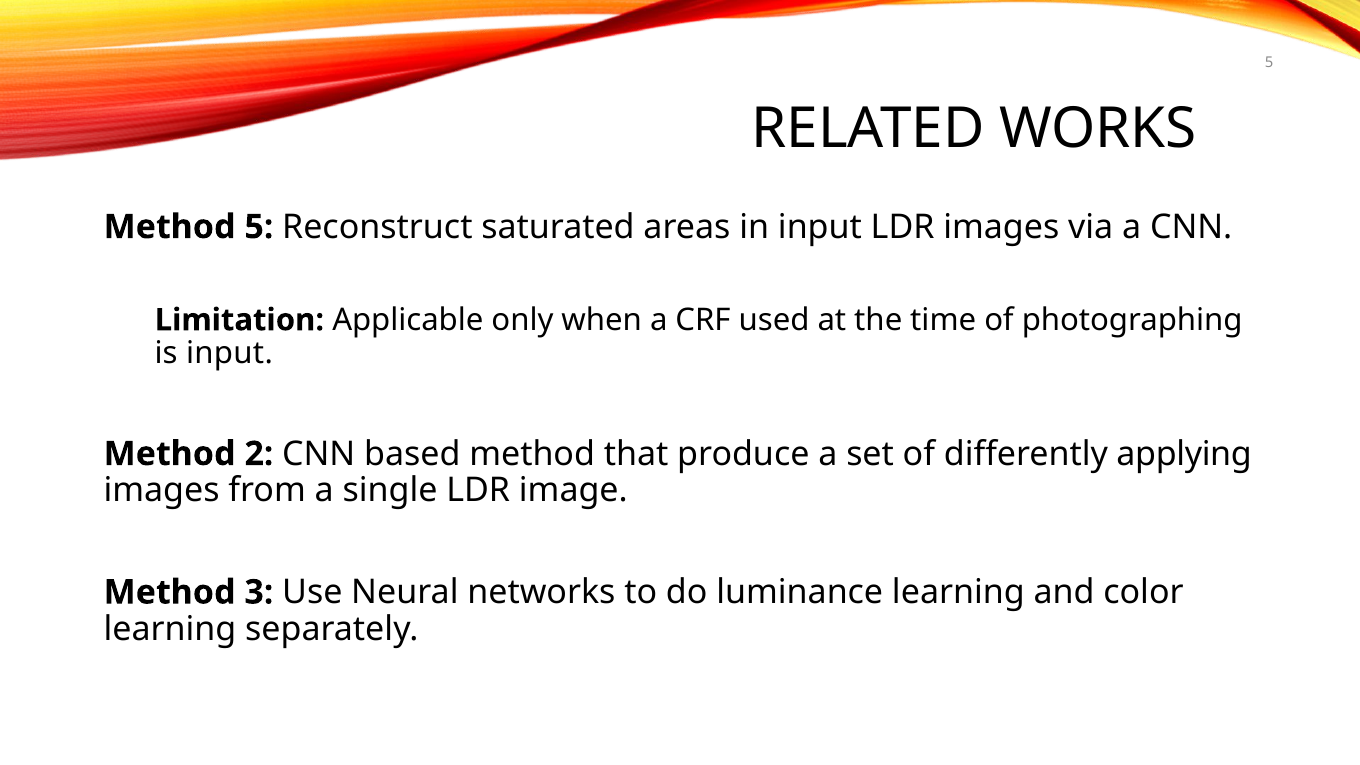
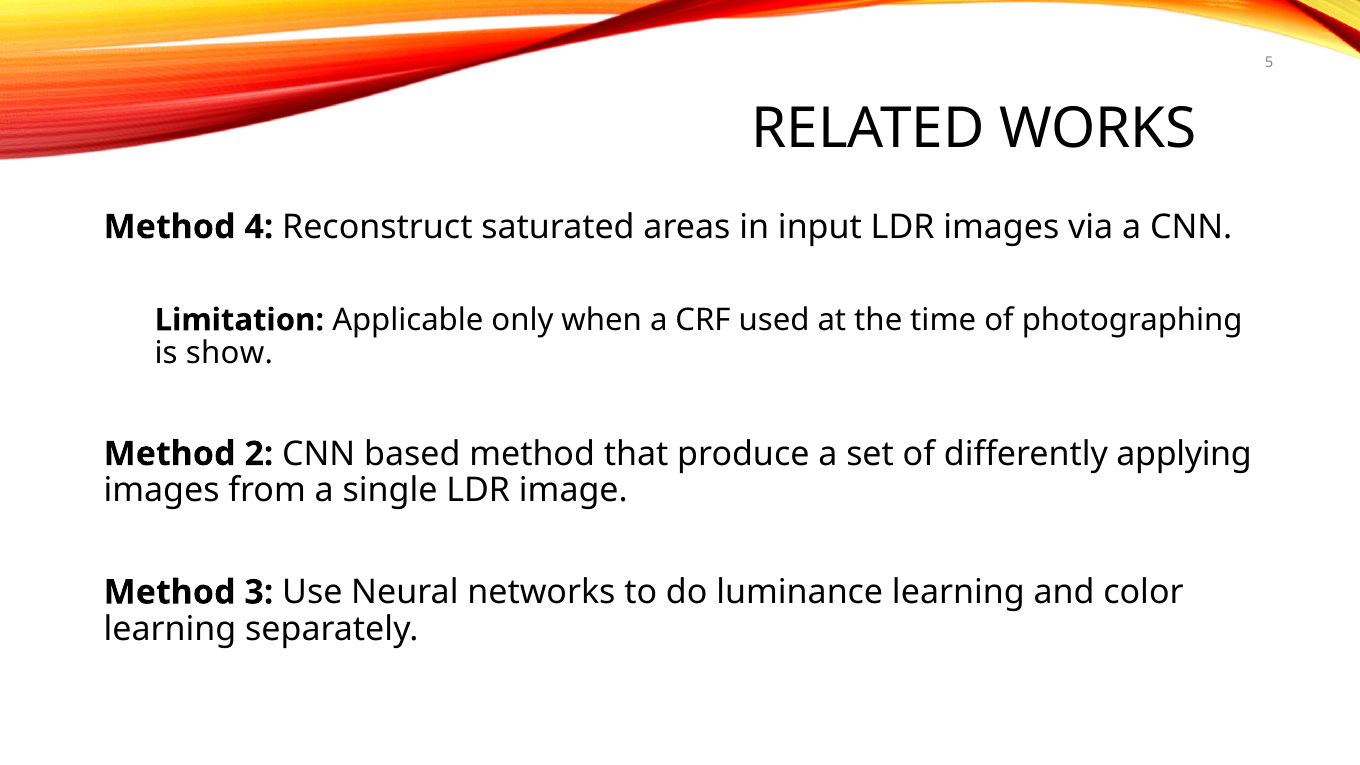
Method 5: 5 -> 4 (259, 227)
is input: input -> show (229, 354)
